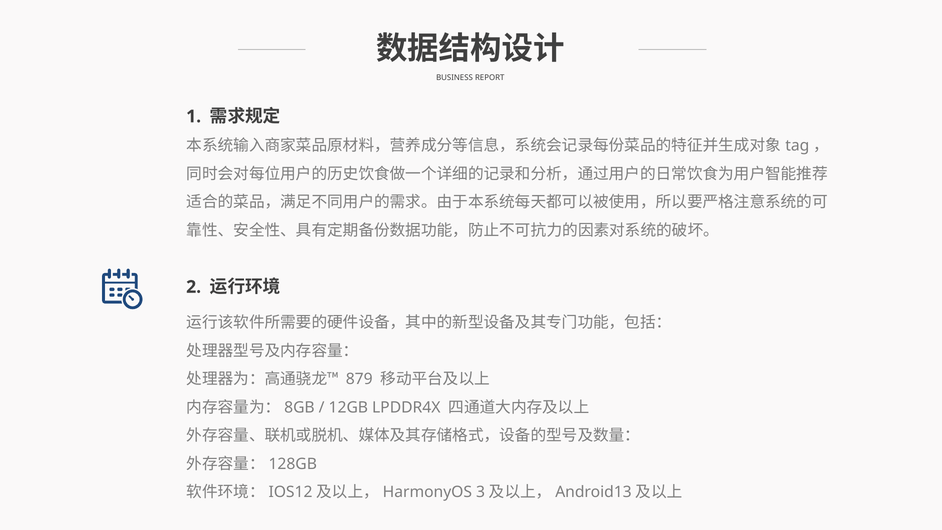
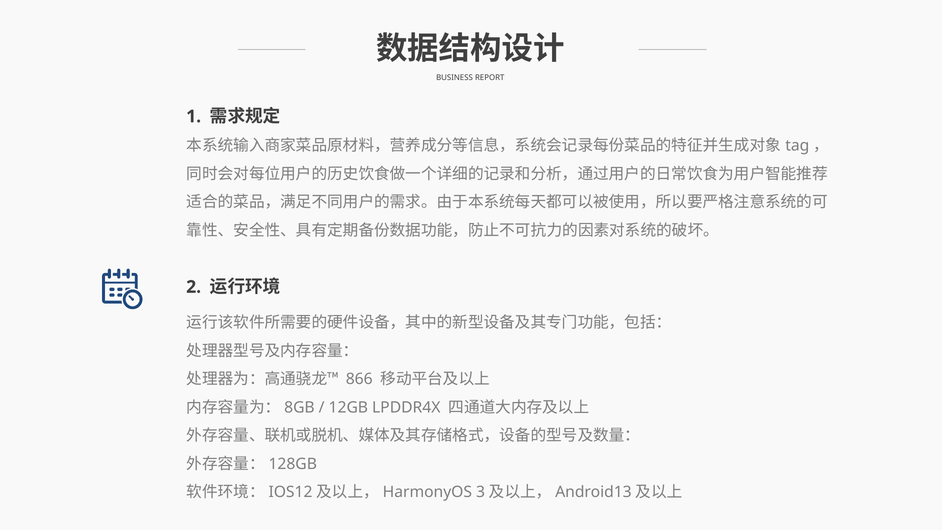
879: 879 -> 866 (359, 379)
